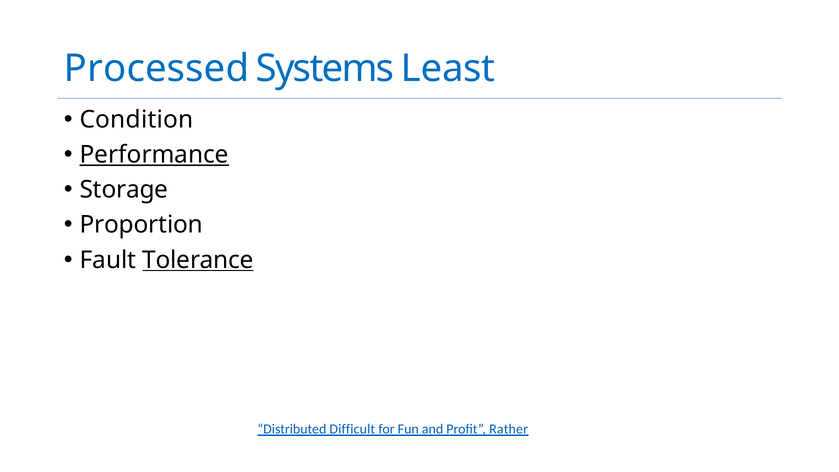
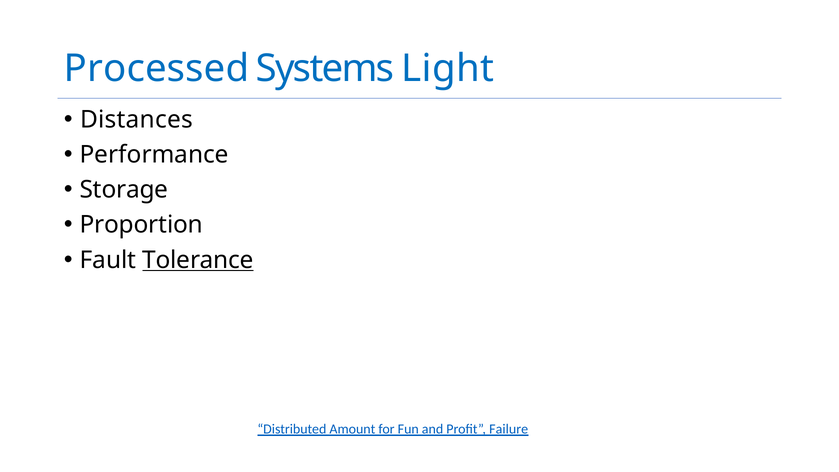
Least: Least -> Light (448, 68)
Condition: Condition -> Distances (137, 119)
Performance underline: present -> none (154, 155)
Difficult: Difficult -> Amount (352, 429)
Rather: Rather -> Failure (509, 429)
